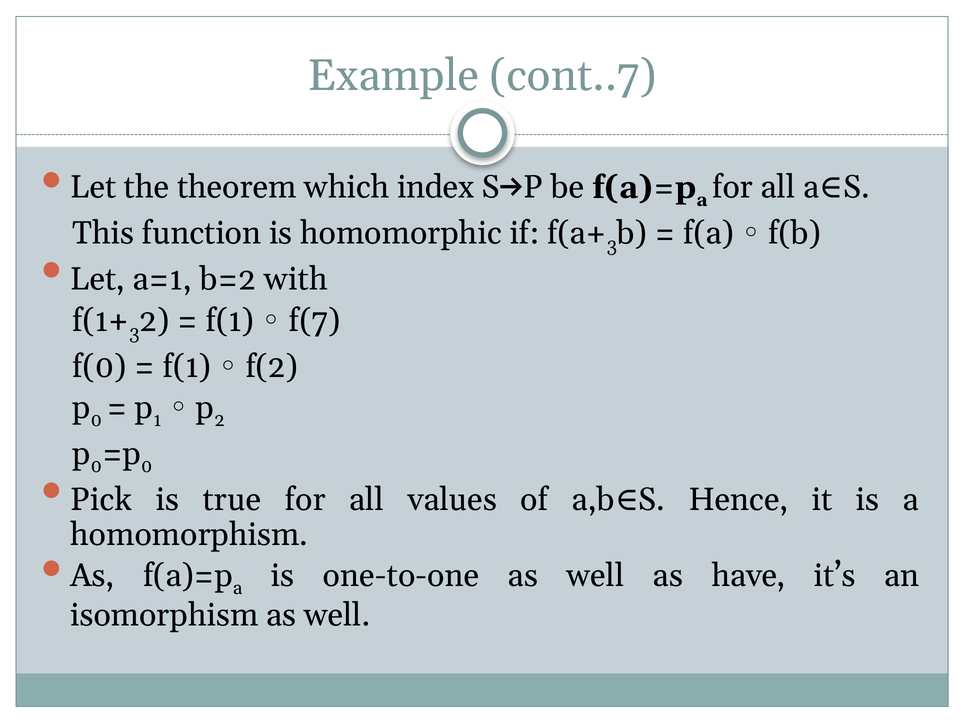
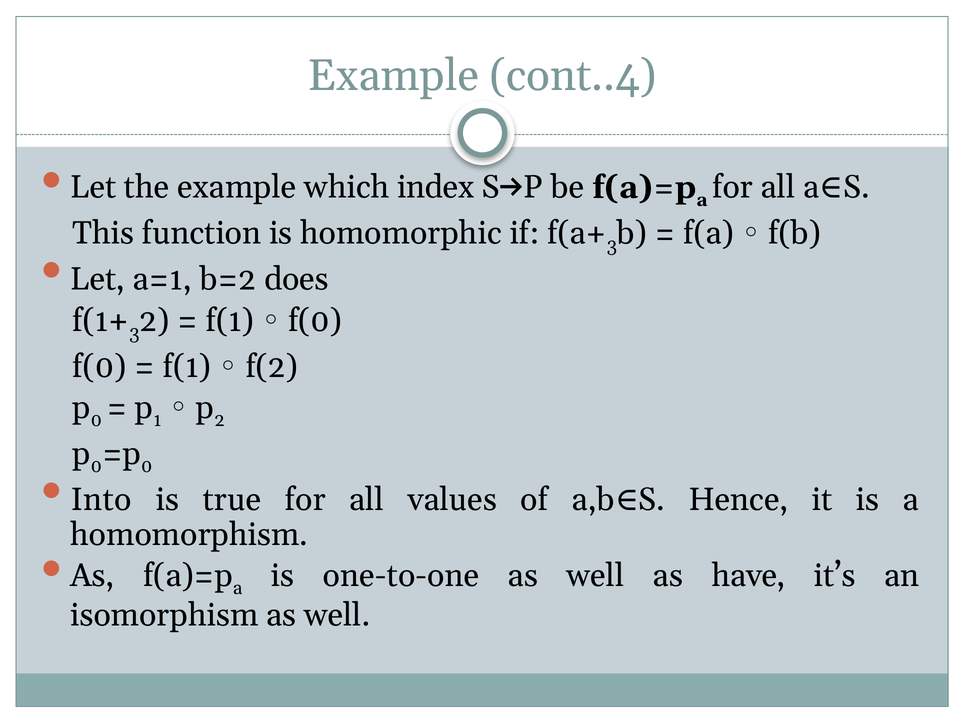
cont..7: cont..7 -> cont..4 (573, 76)
the theorem: theorem -> example (237, 187)
with: with -> does (296, 280)
f(1 f(7: f(7 -> f(0 (315, 321)
Pick: Pick -> Into (101, 500)
